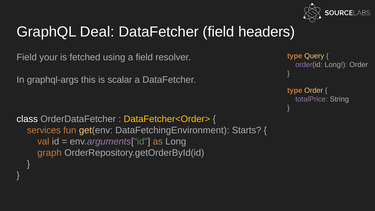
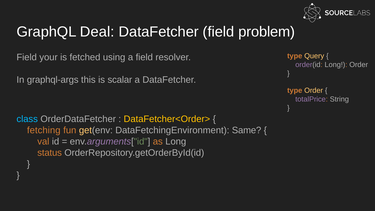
headers: headers -> problem (267, 32)
class colour: white -> light blue (27, 119)
services: services -> fetching (44, 130)
Starts: Starts -> Same (247, 130)
graph: graph -> status (50, 153)
